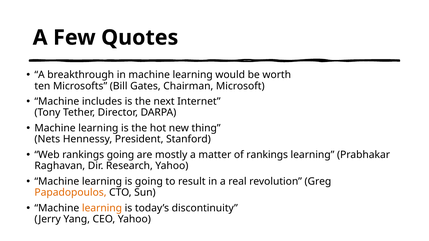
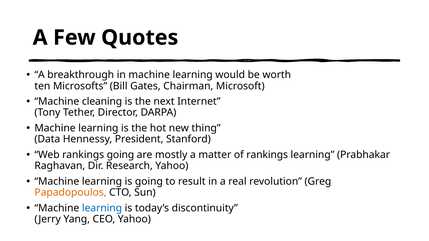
includes: includes -> cleaning (102, 102)
Nets: Nets -> Data (47, 139)
learning colour: orange -> blue (102, 208)
